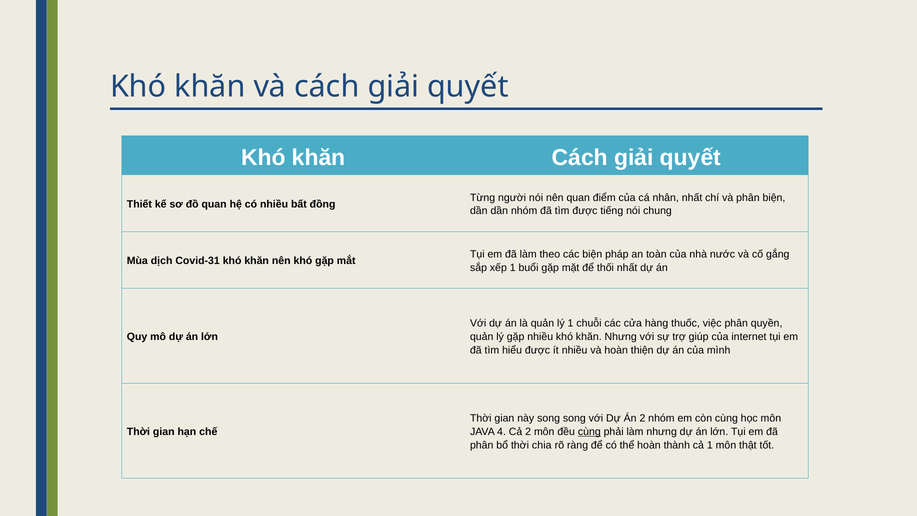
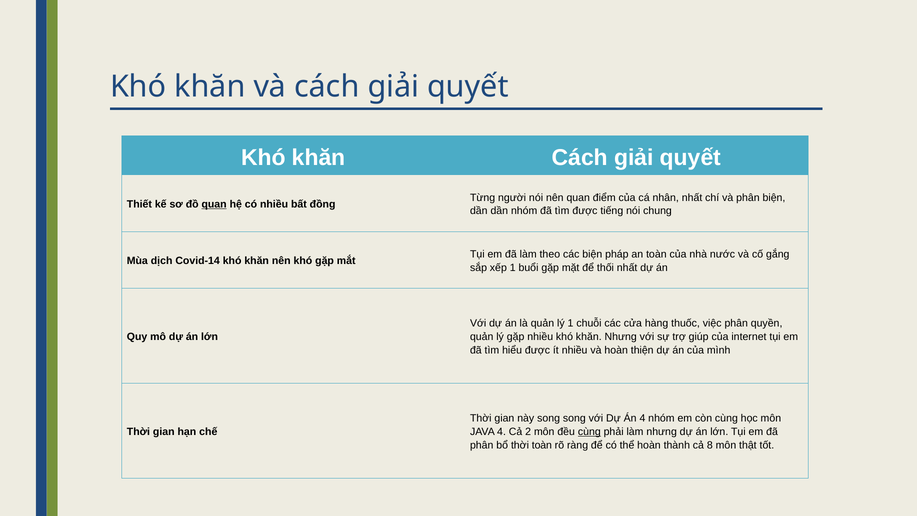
quan underline: none -> present (214, 204)
Covid-31: Covid-31 -> Covid-14 (198, 261)
Án 2: 2 -> 4 (642, 418)
thời chia: chia -> toàn (542, 445)
cả 1: 1 -> 8 (710, 445)
